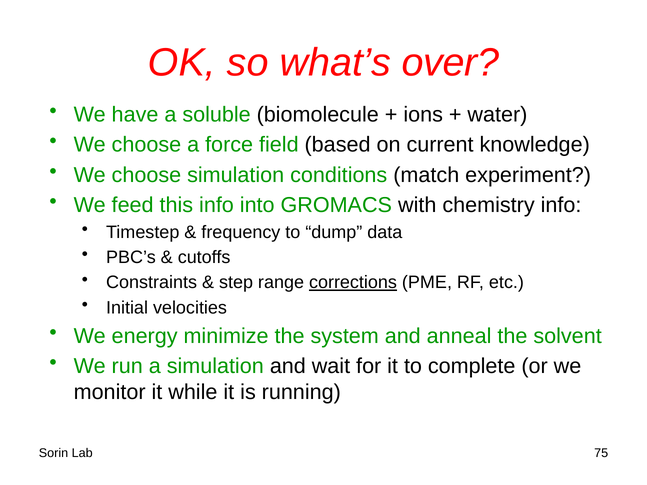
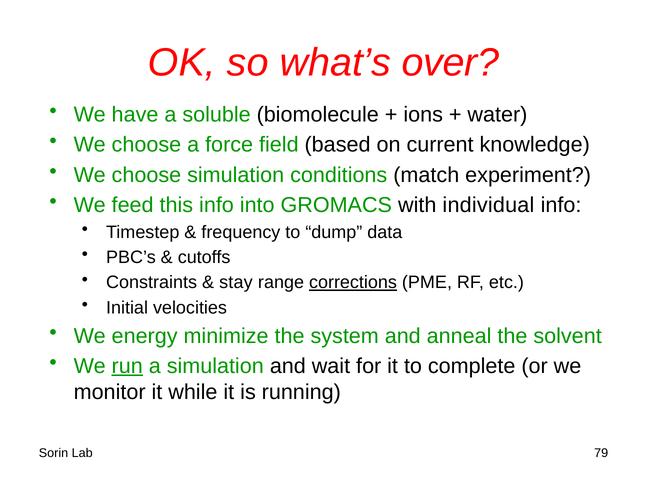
chemistry: chemistry -> individual (488, 205)
step: step -> stay (236, 283)
run underline: none -> present (127, 366)
75: 75 -> 79 (601, 454)
